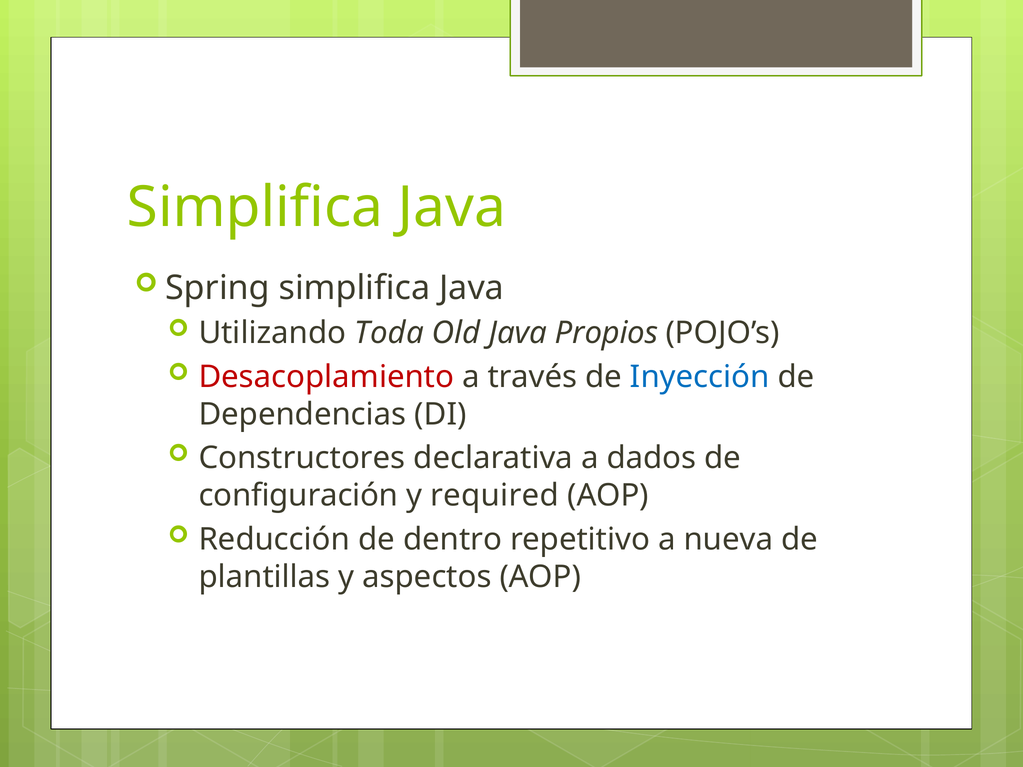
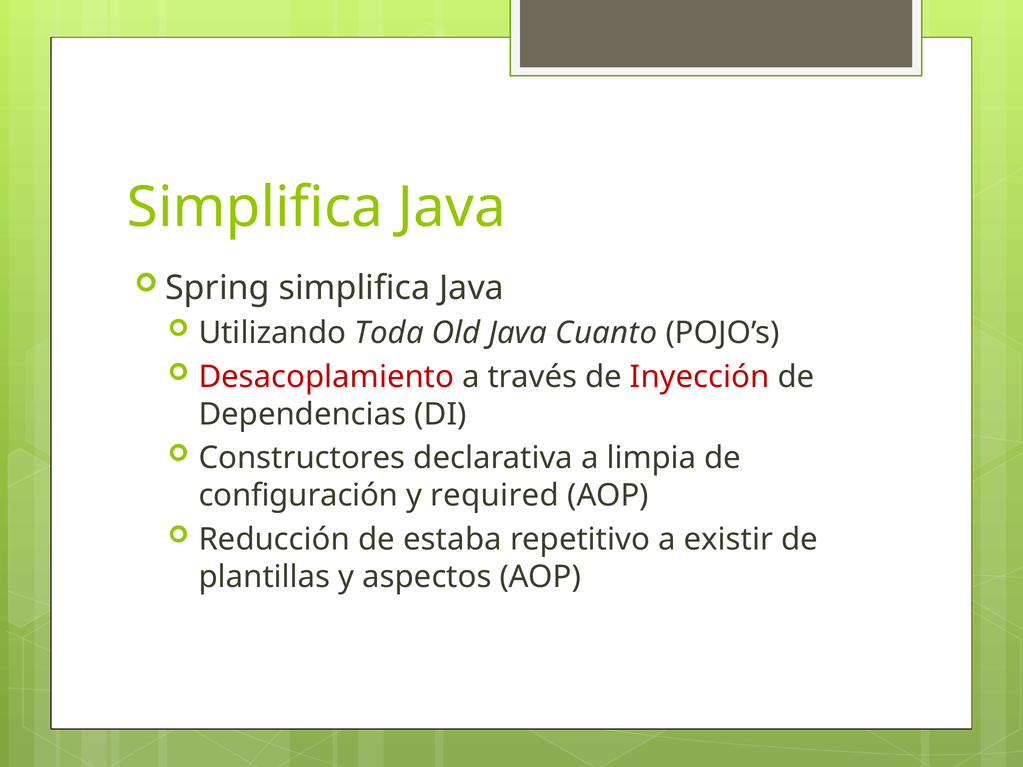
Propios: Propios -> Cuanto (606, 333)
Inyección colour: blue -> red (700, 377)
dados: dados -> limpia (651, 458)
dentro: dentro -> estaba (453, 539)
nueva: nueva -> existir (728, 539)
